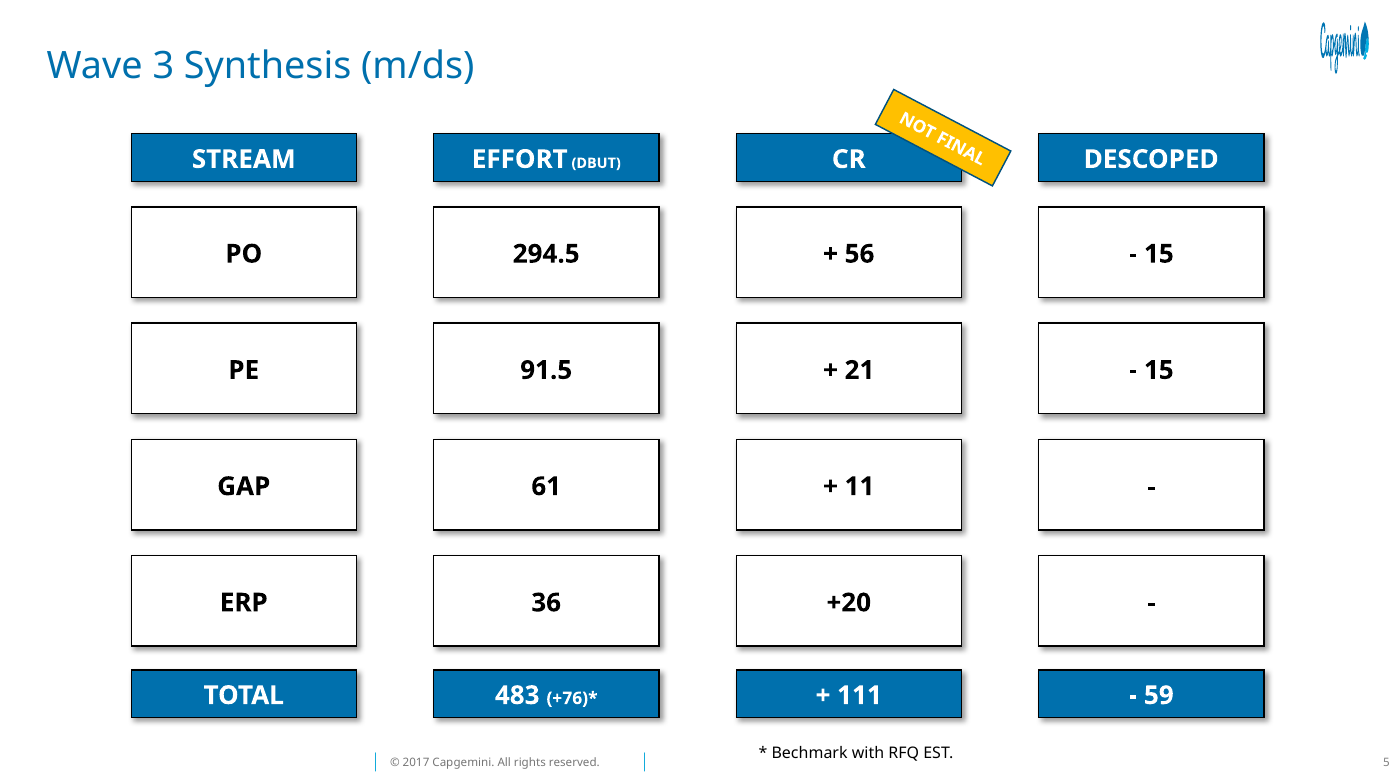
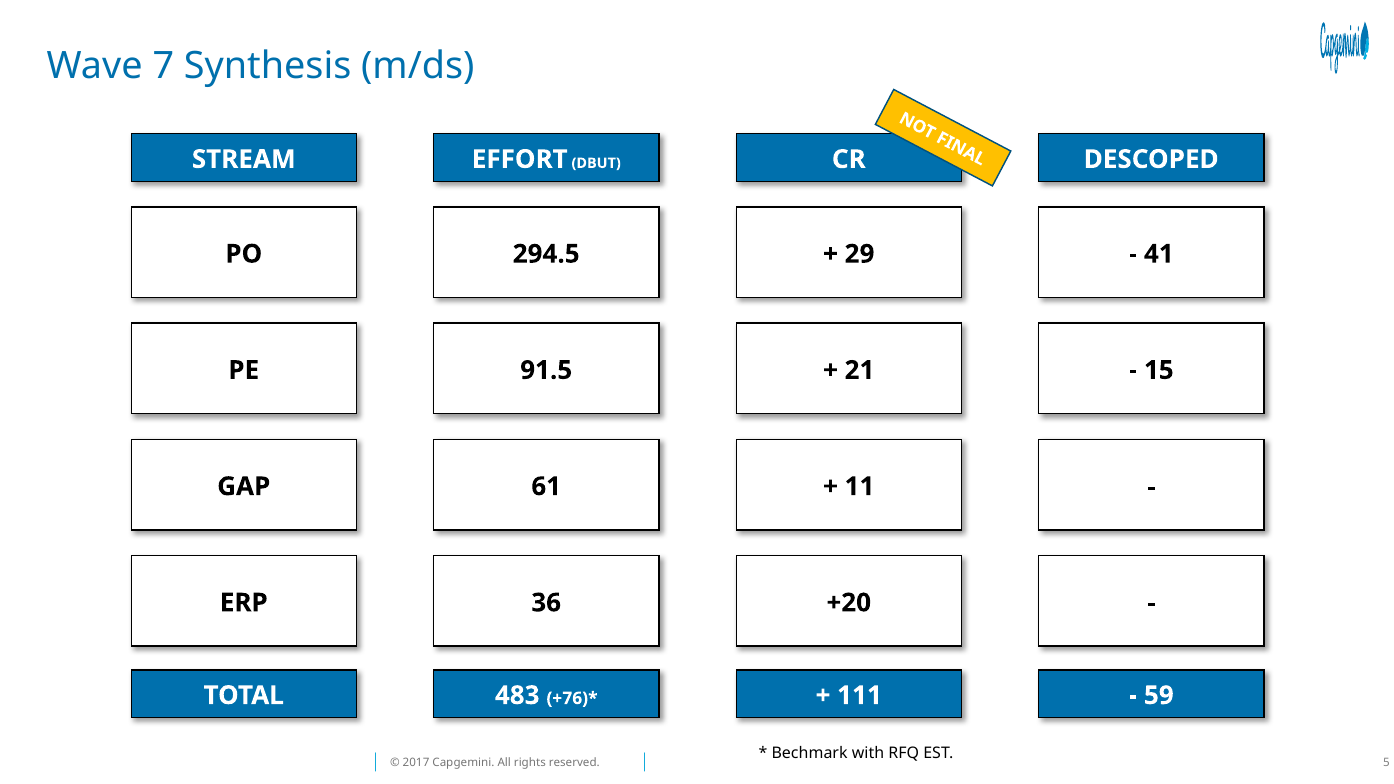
3: 3 -> 7 (163, 66)
56: 56 -> 29 (860, 254)
15: 15 -> 41 (1159, 254)
